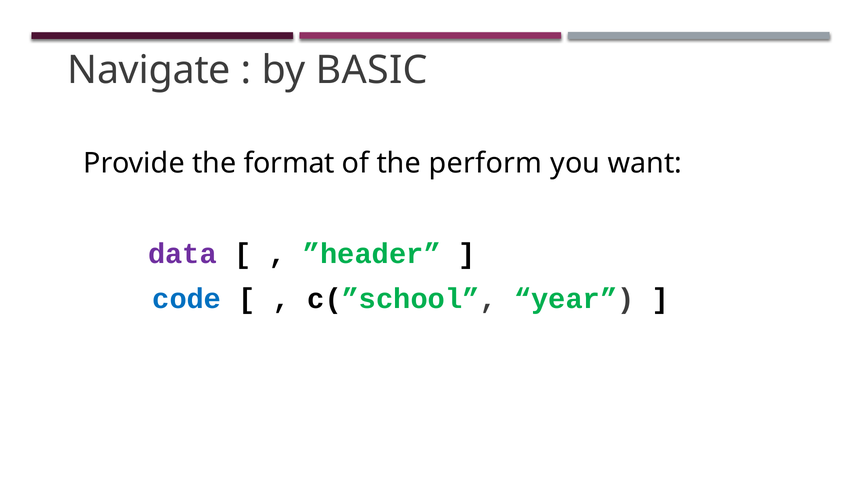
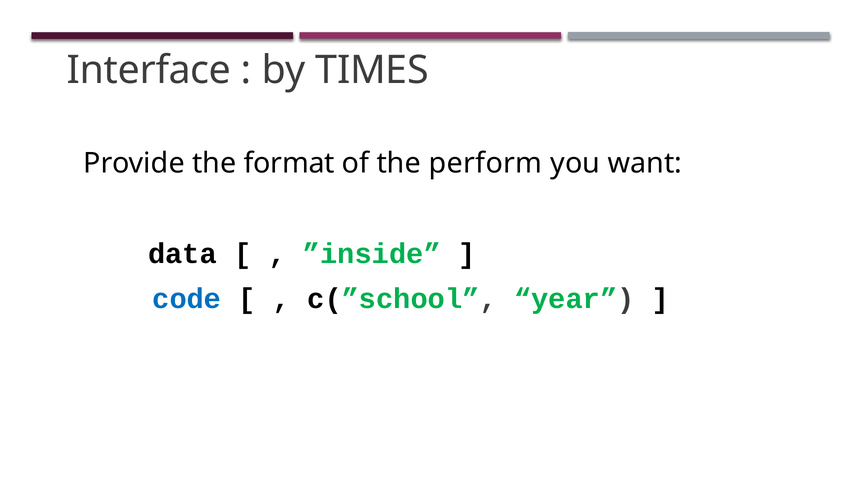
Navigate: Navigate -> Interface (149, 70)
BASIC: BASIC -> TIMES (372, 70)
data colour: purple -> black (182, 254)
”header: ”header -> ”inside (372, 254)
